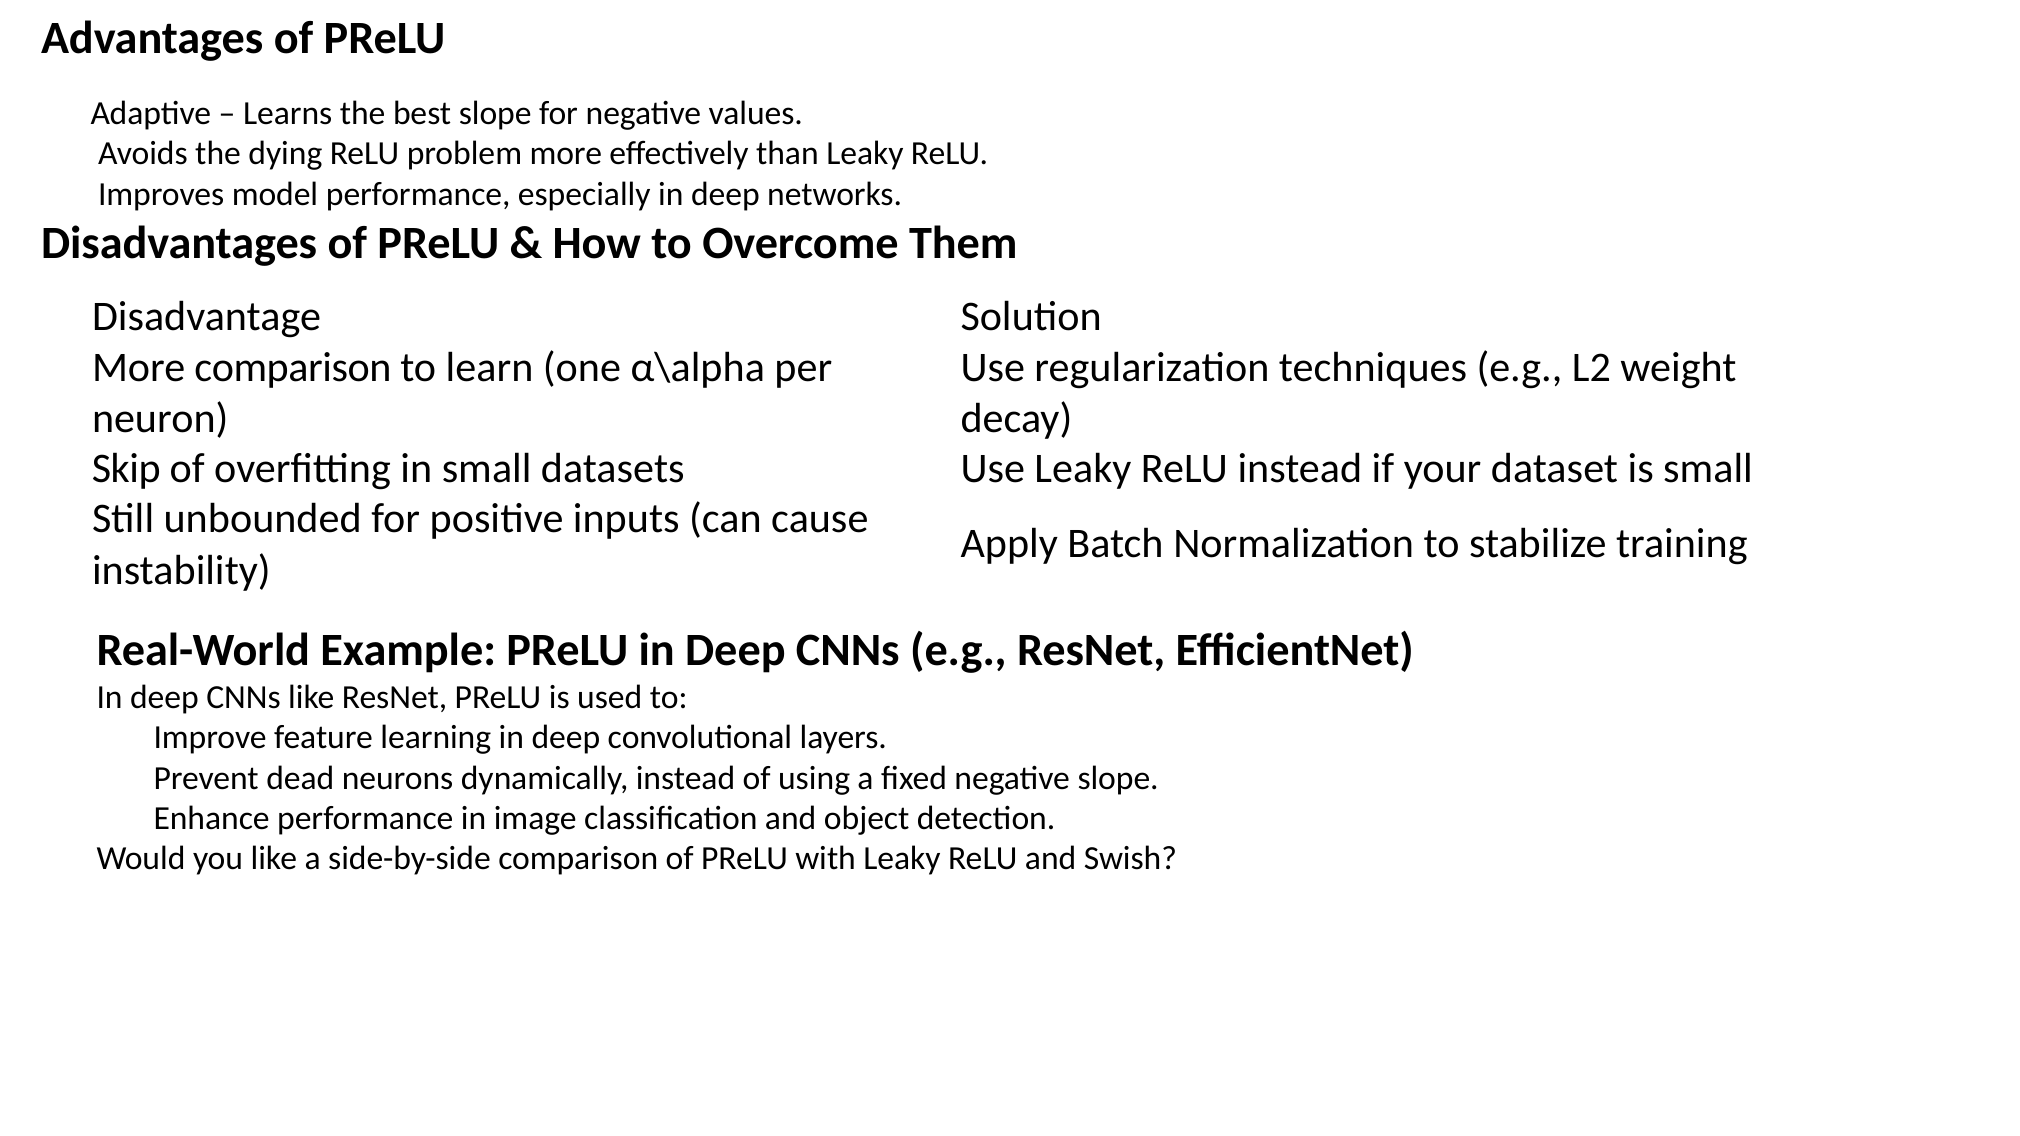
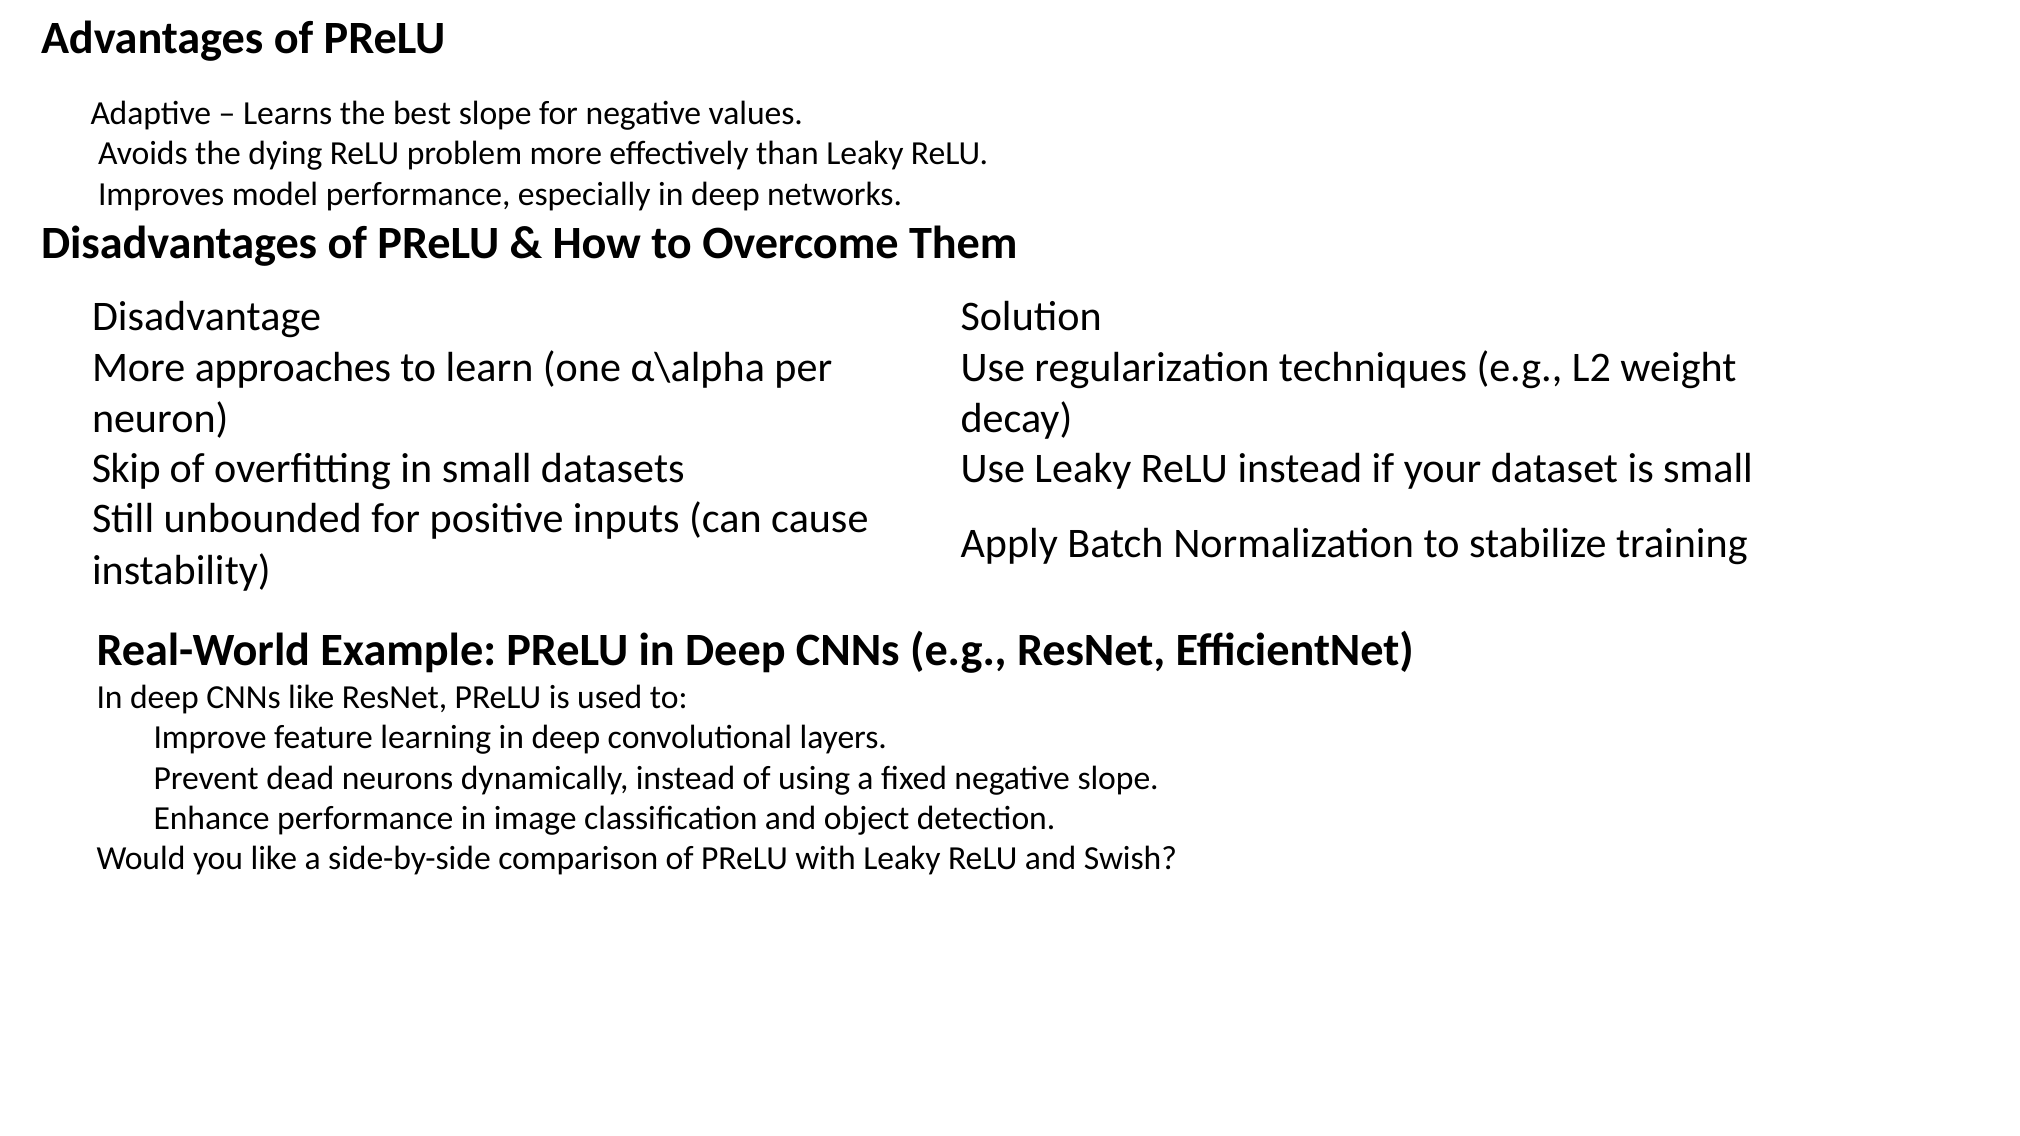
More comparison: comparison -> approaches (293, 368)
